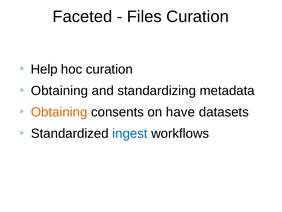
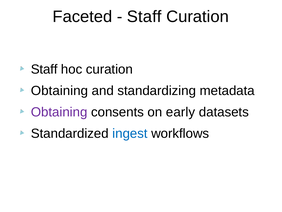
Files: Files -> Staff (144, 17)
Help: Help -> Staff (44, 69)
Obtaining colour: orange -> purple (59, 112)
have: have -> early (181, 112)
